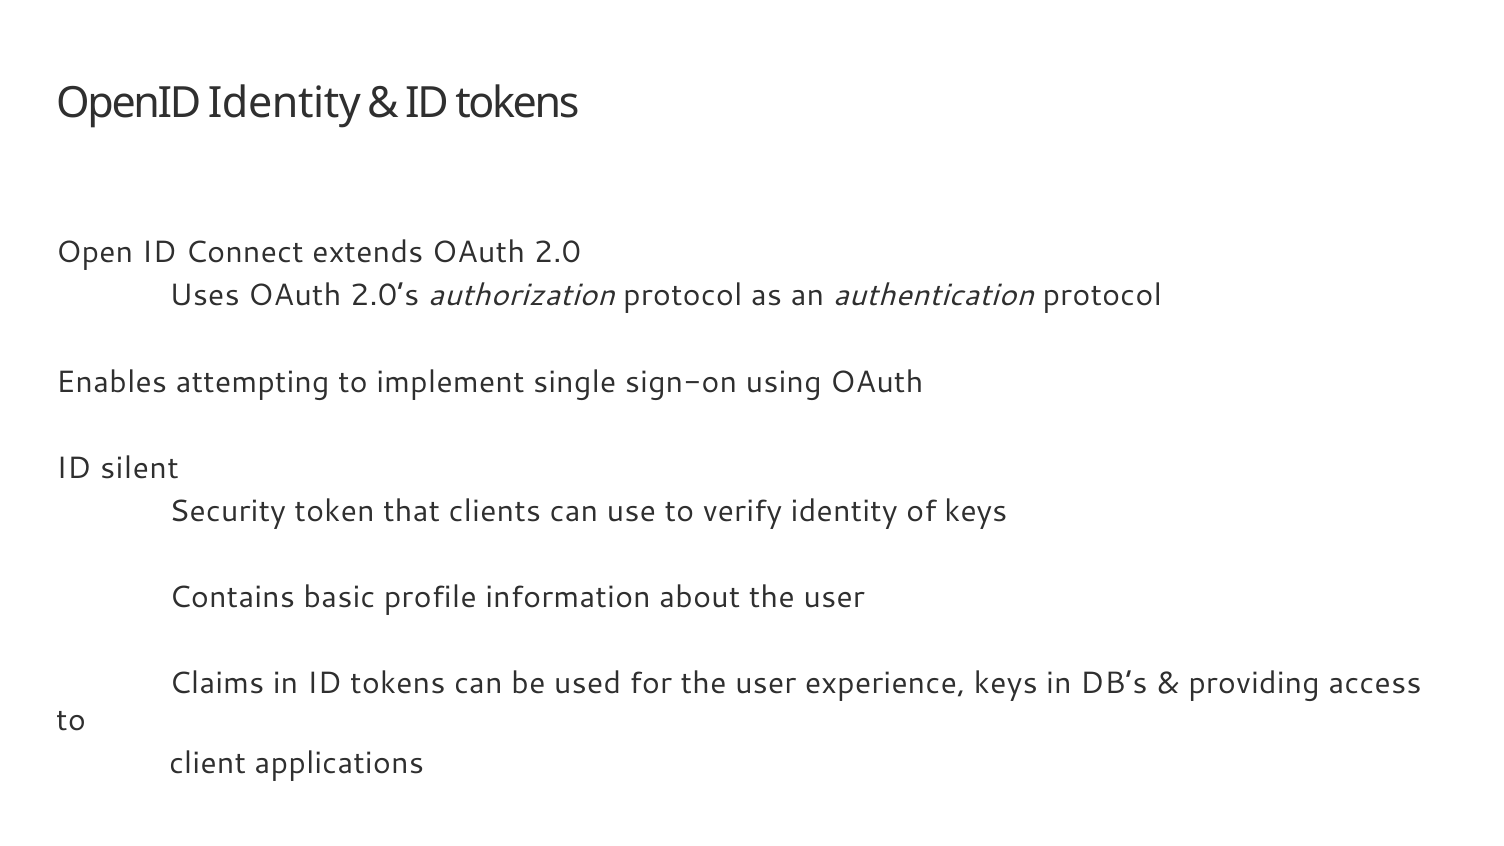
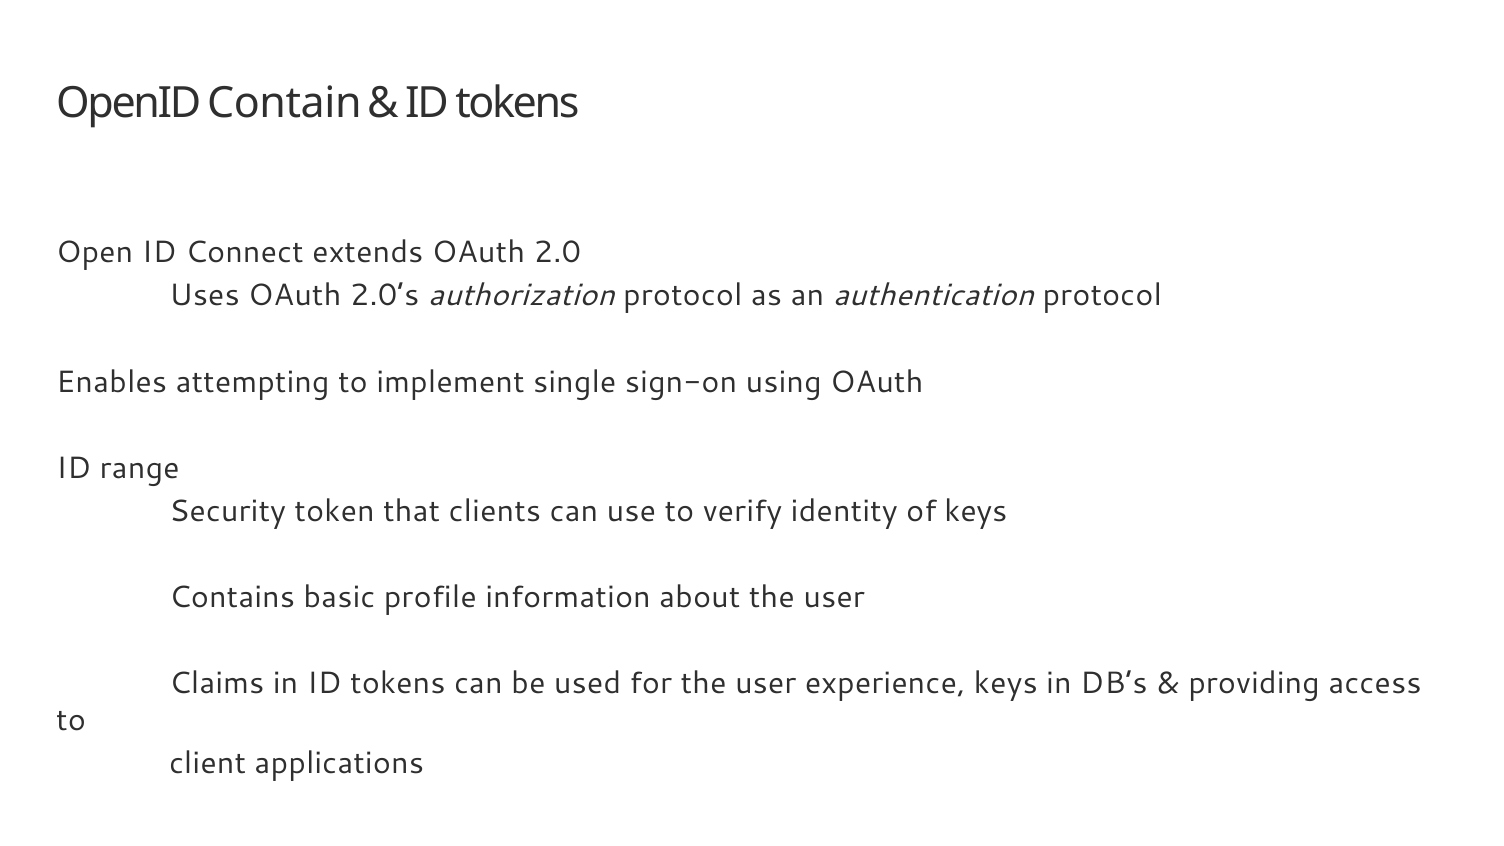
OpenID Identity: Identity -> Contain (284, 103)
silent: silent -> range (140, 468)
